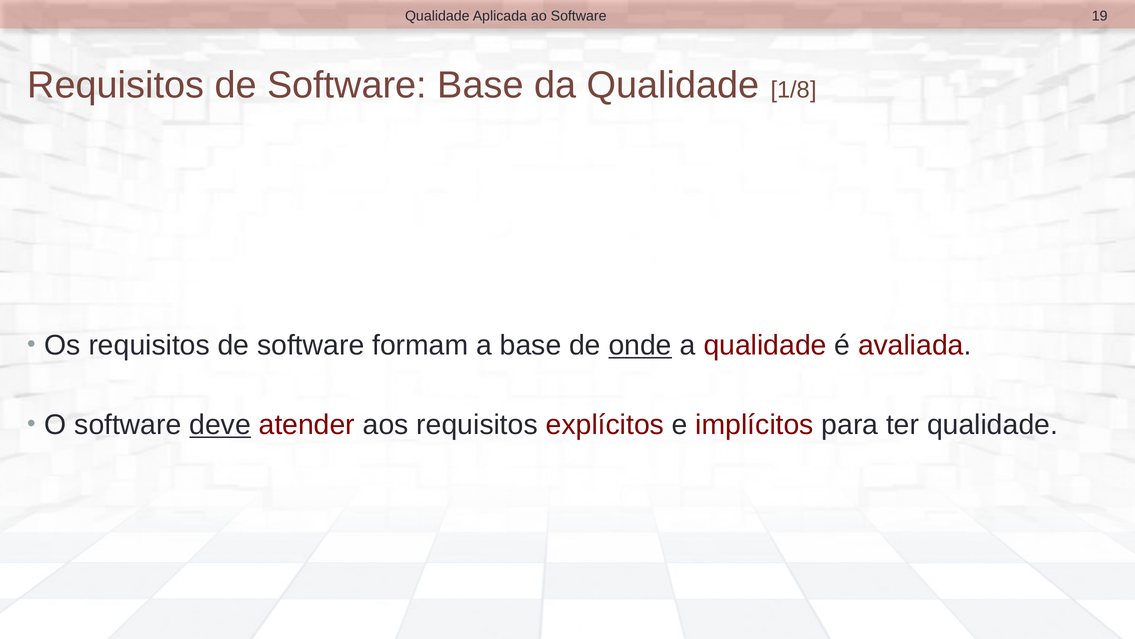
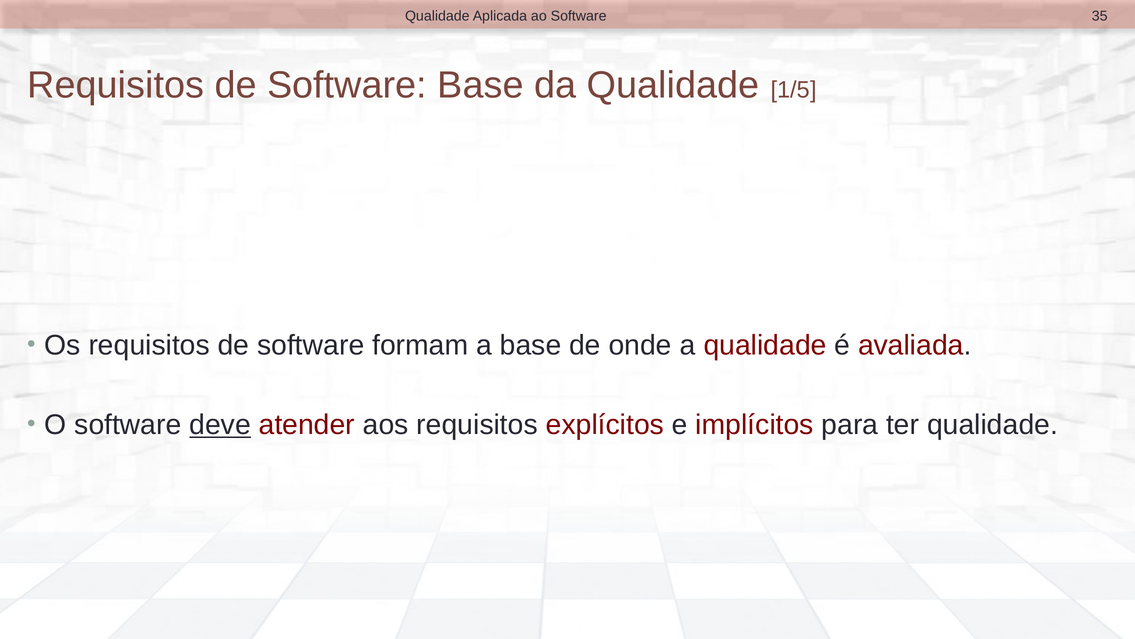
19: 19 -> 35 (1100, 16)
1/8: 1/8 -> 1/5 (794, 90)
onde underline: present -> none (640, 345)
